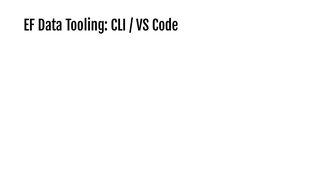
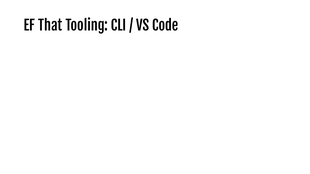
Data: Data -> That (50, 26)
